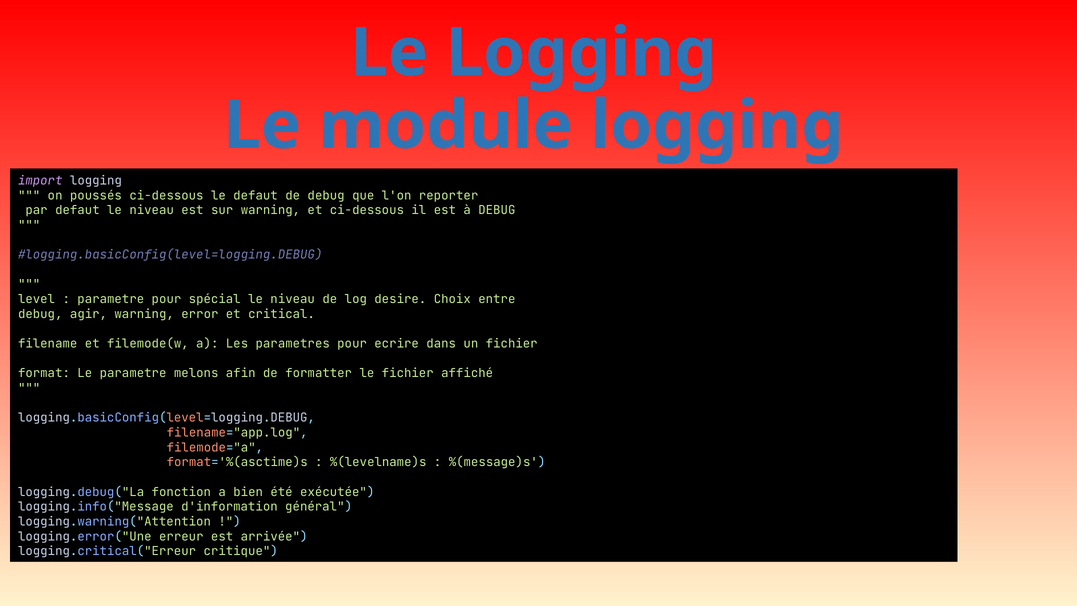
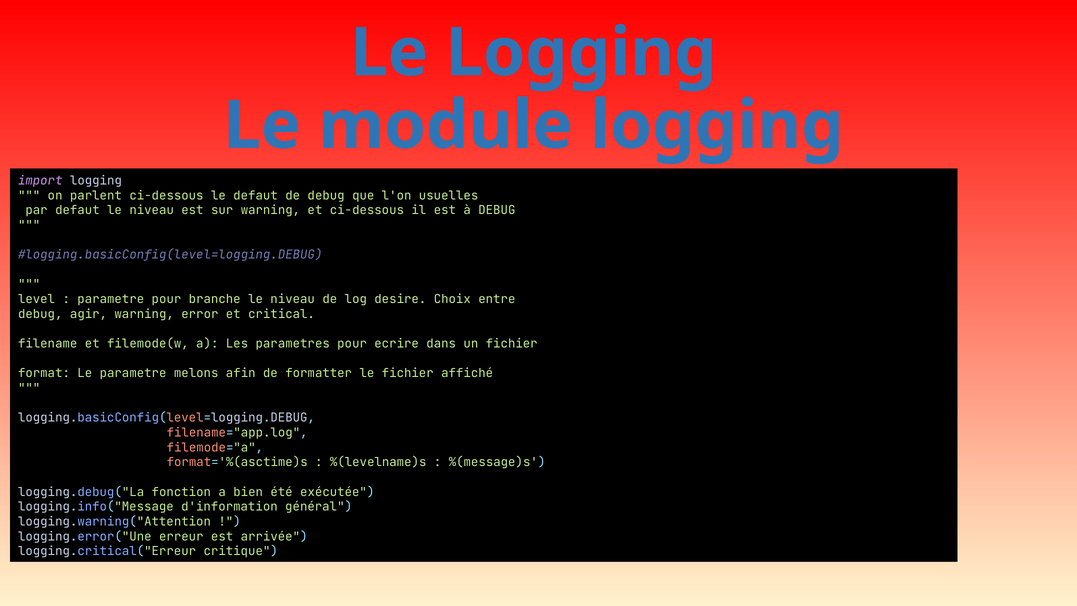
poussés: poussés -> parlent (96, 195)
reporter: reporter -> usuelles (449, 195)
spécial: spécial -> branche (215, 299)
